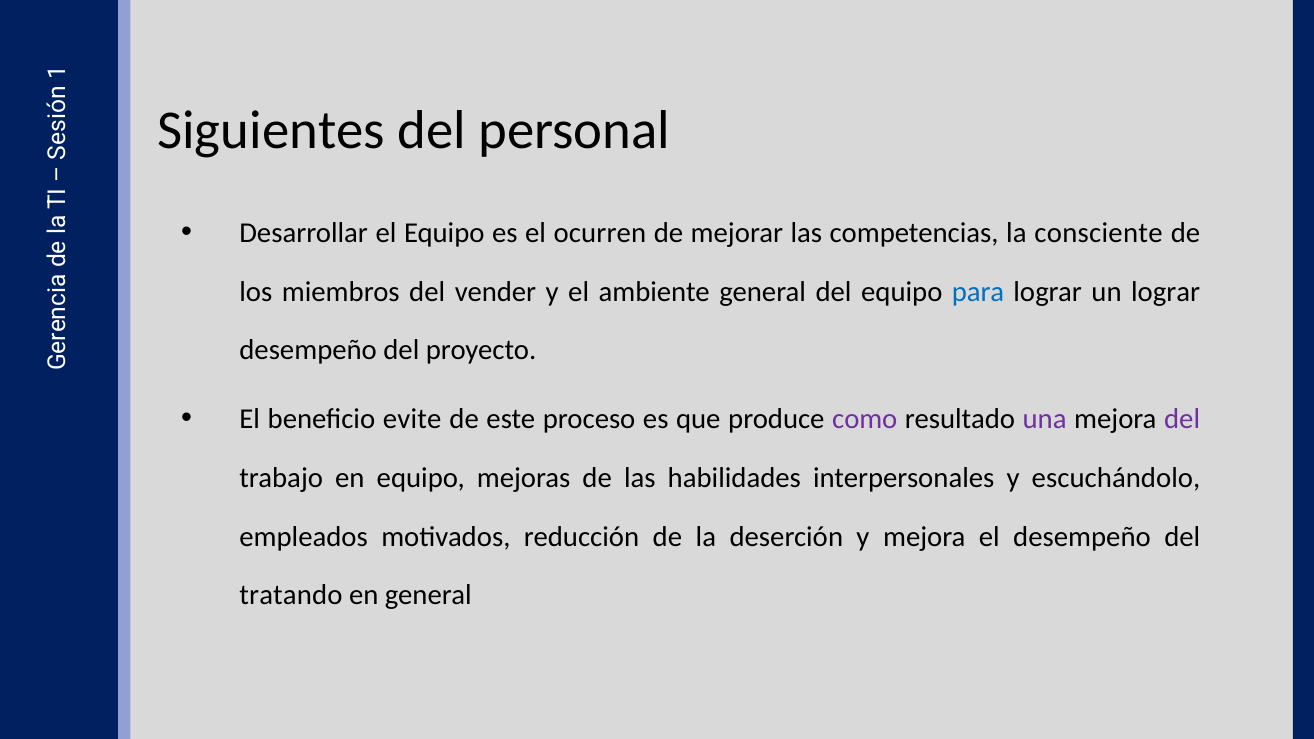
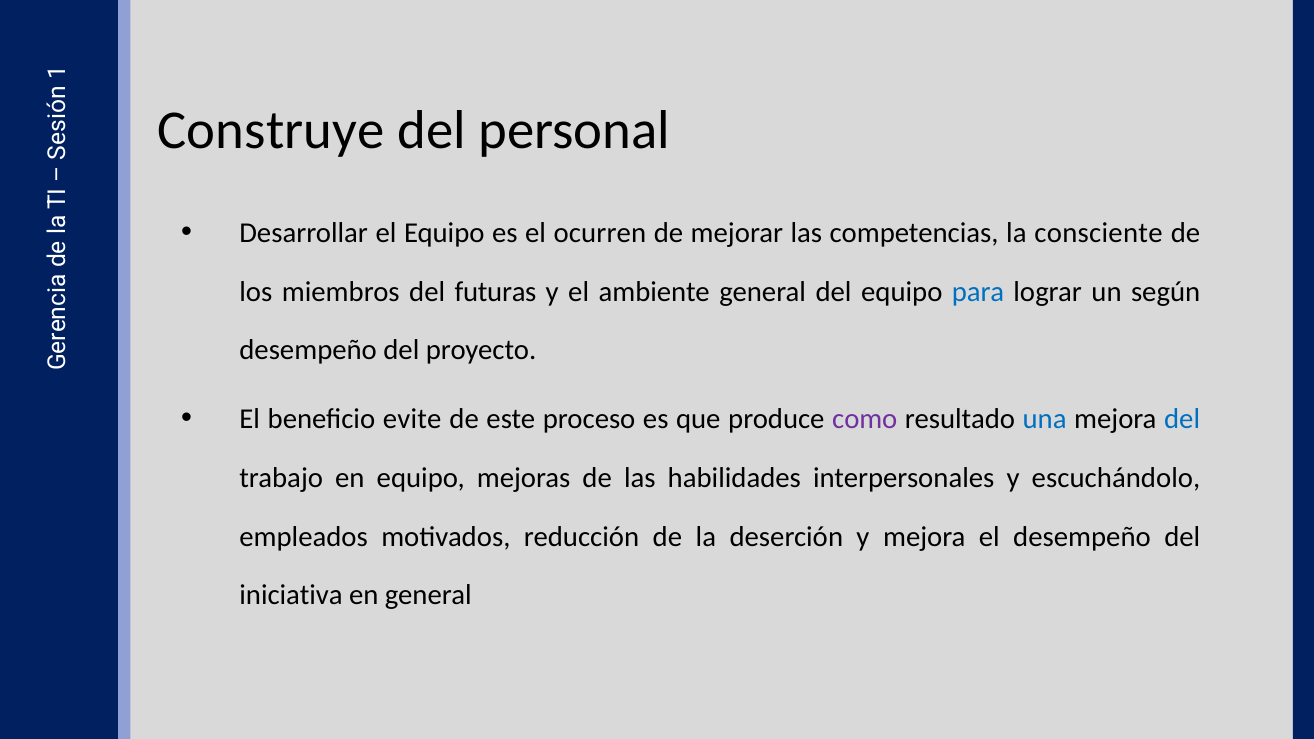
Siguientes: Siguientes -> Construye (271, 131)
vender: vender -> futuras (496, 292)
un lograr: lograr -> según (1166, 292)
una colour: purple -> blue (1045, 419)
del colour: purple -> blue (1182, 419)
tratando: tratando -> iniciativa (291, 595)
